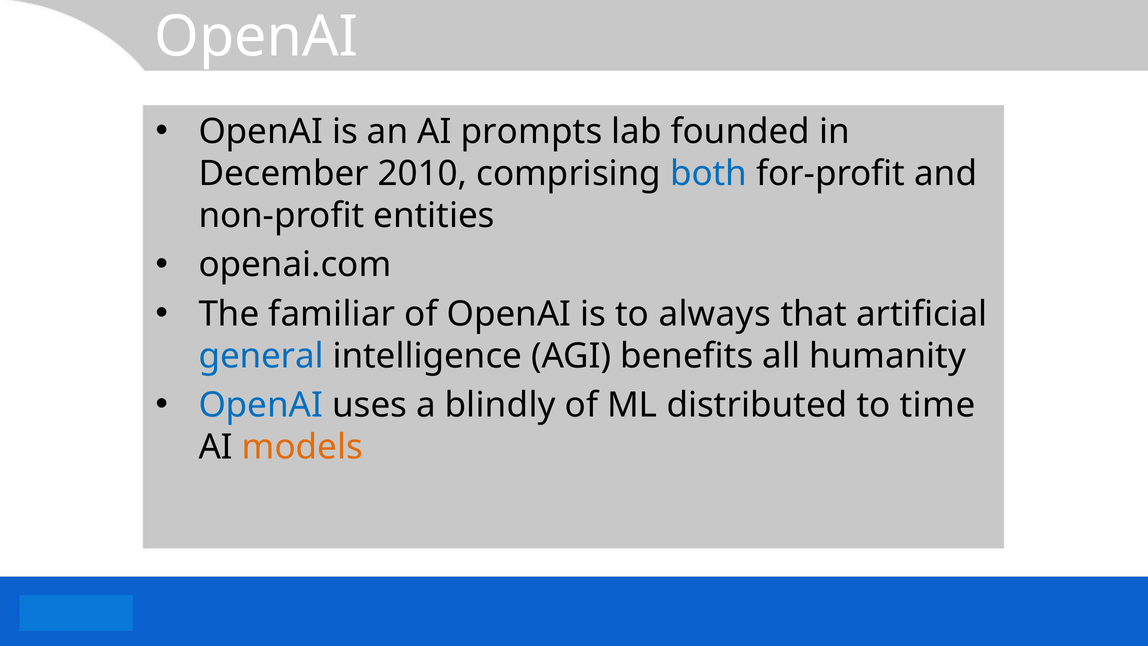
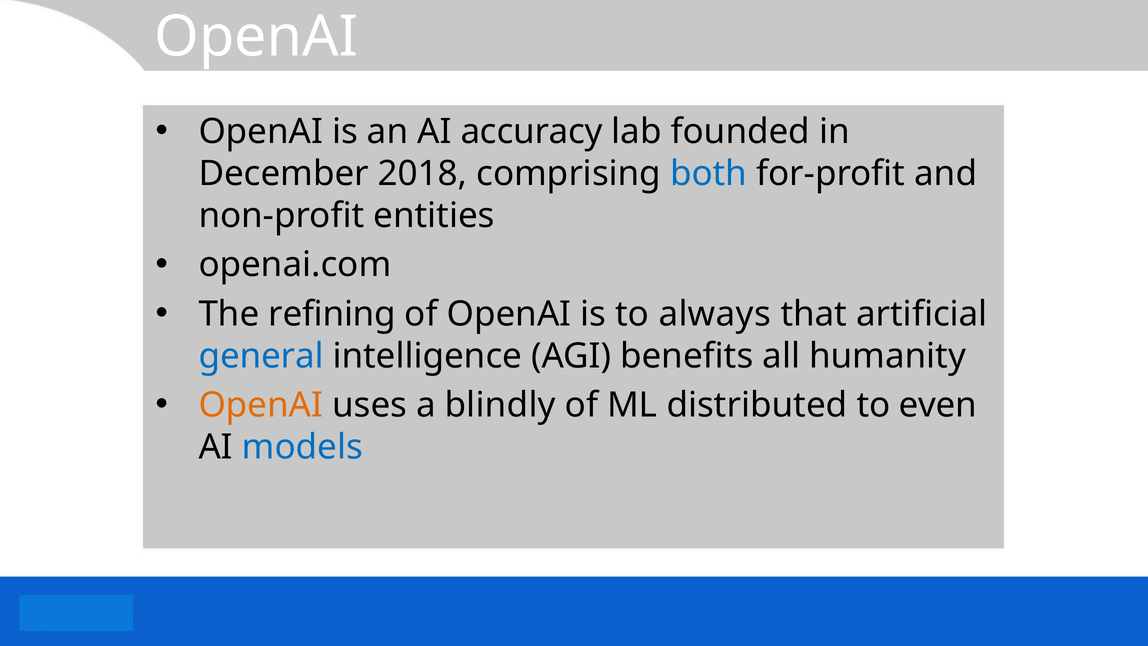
prompts: prompts -> accuracy (532, 132)
2010: 2010 -> 2018 (423, 174)
familiar: familiar -> refining (332, 314)
OpenAI colour: blue -> orange (261, 405)
time: time -> even (938, 405)
models colour: orange -> blue (302, 447)
